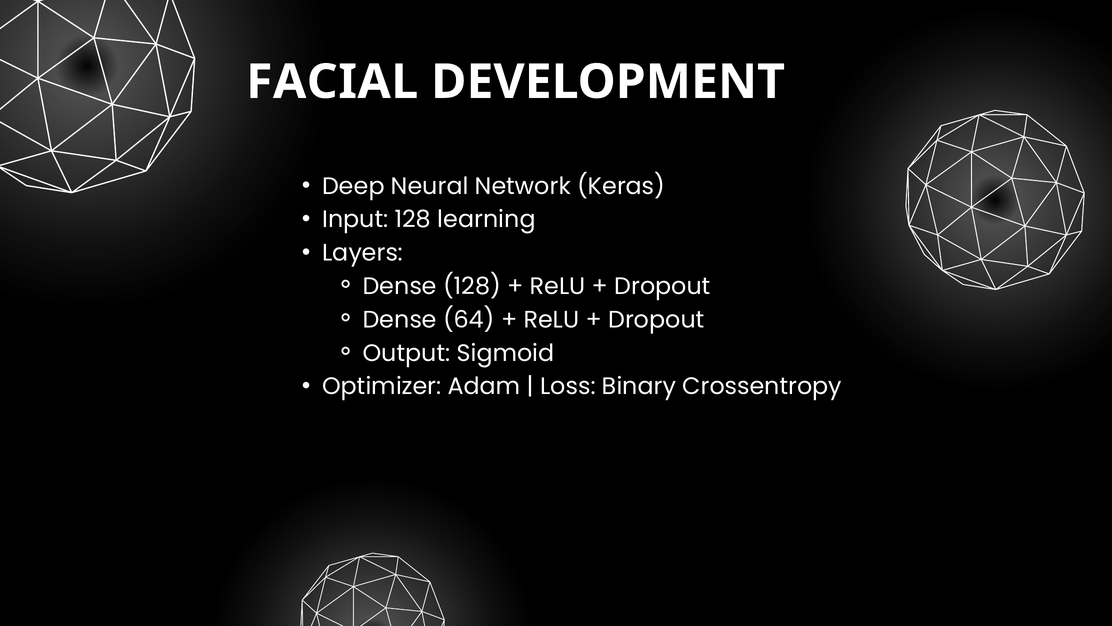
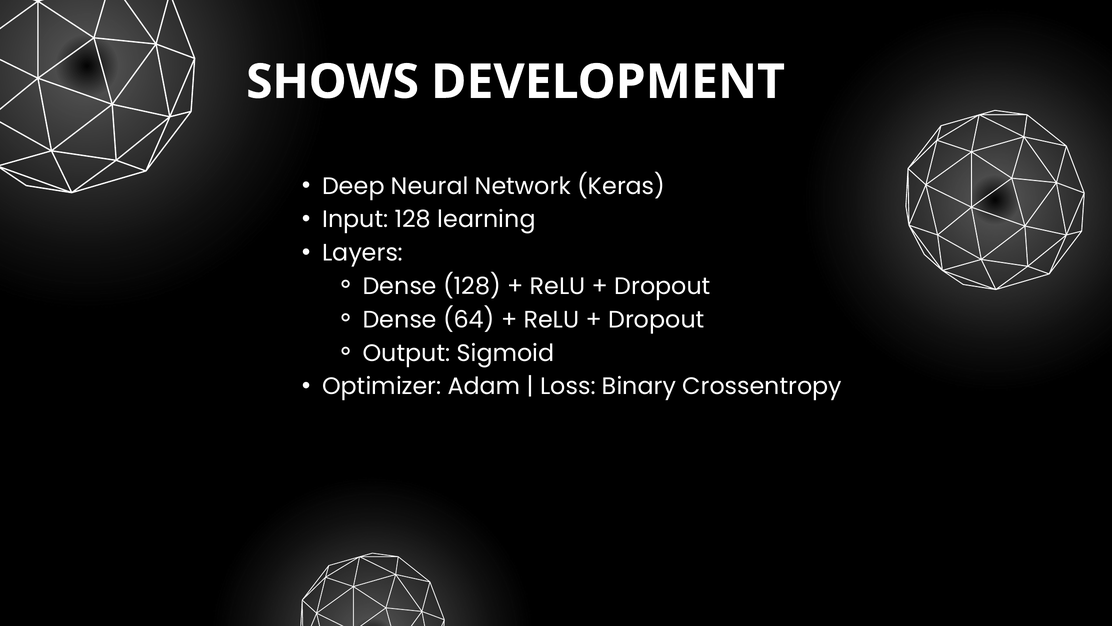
FACIAL: FACIAL -> SHOWS (333, 82)
